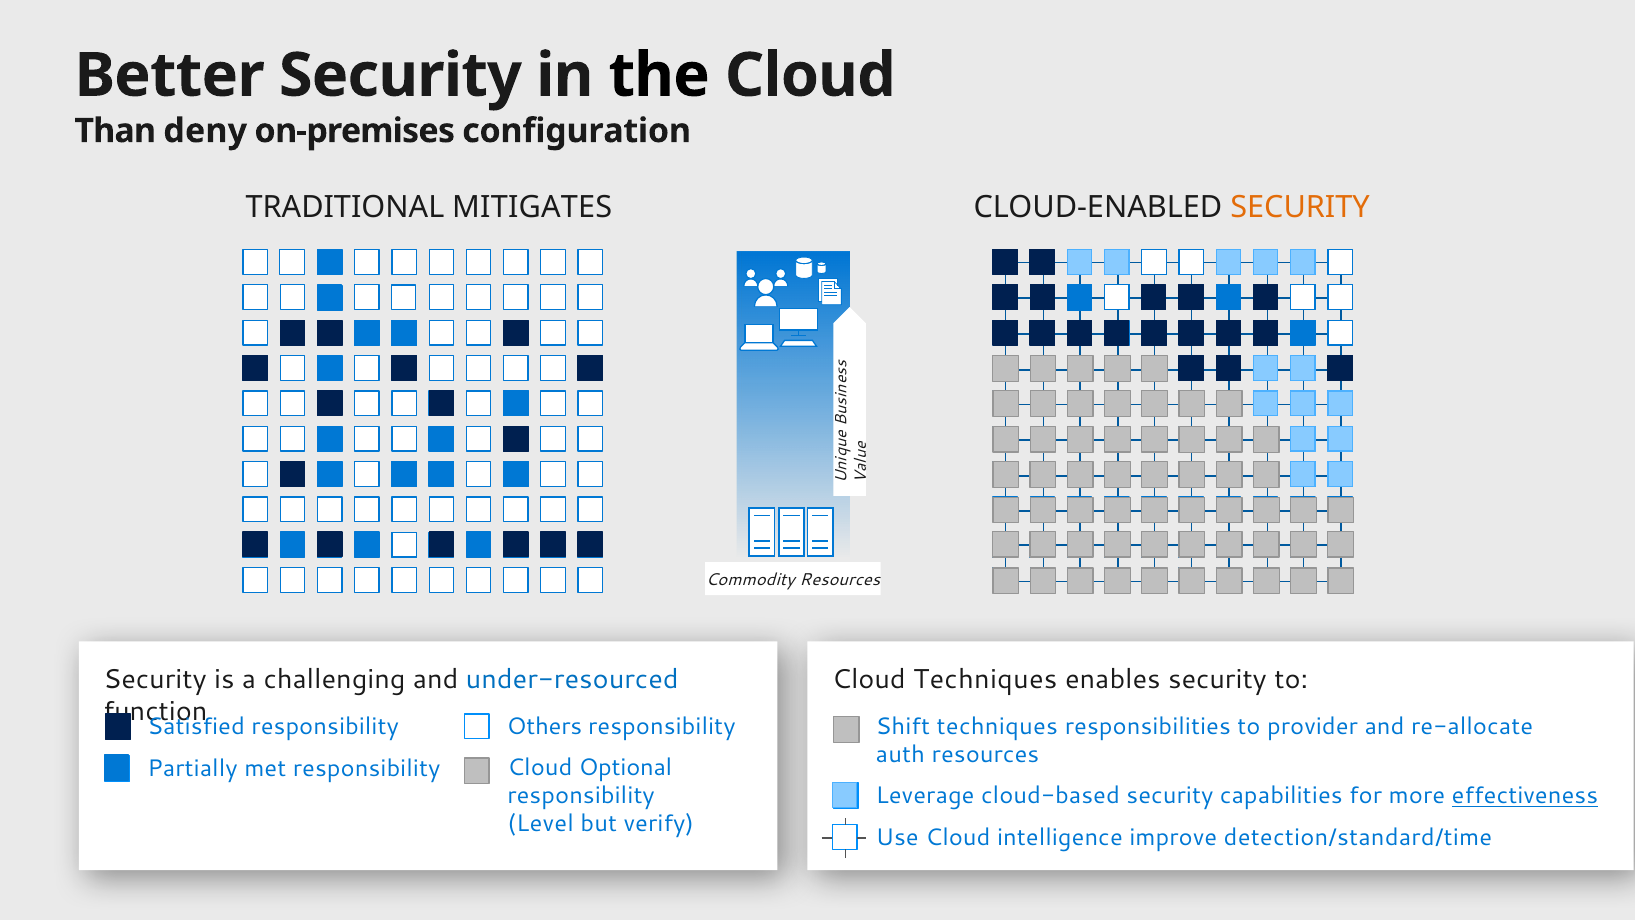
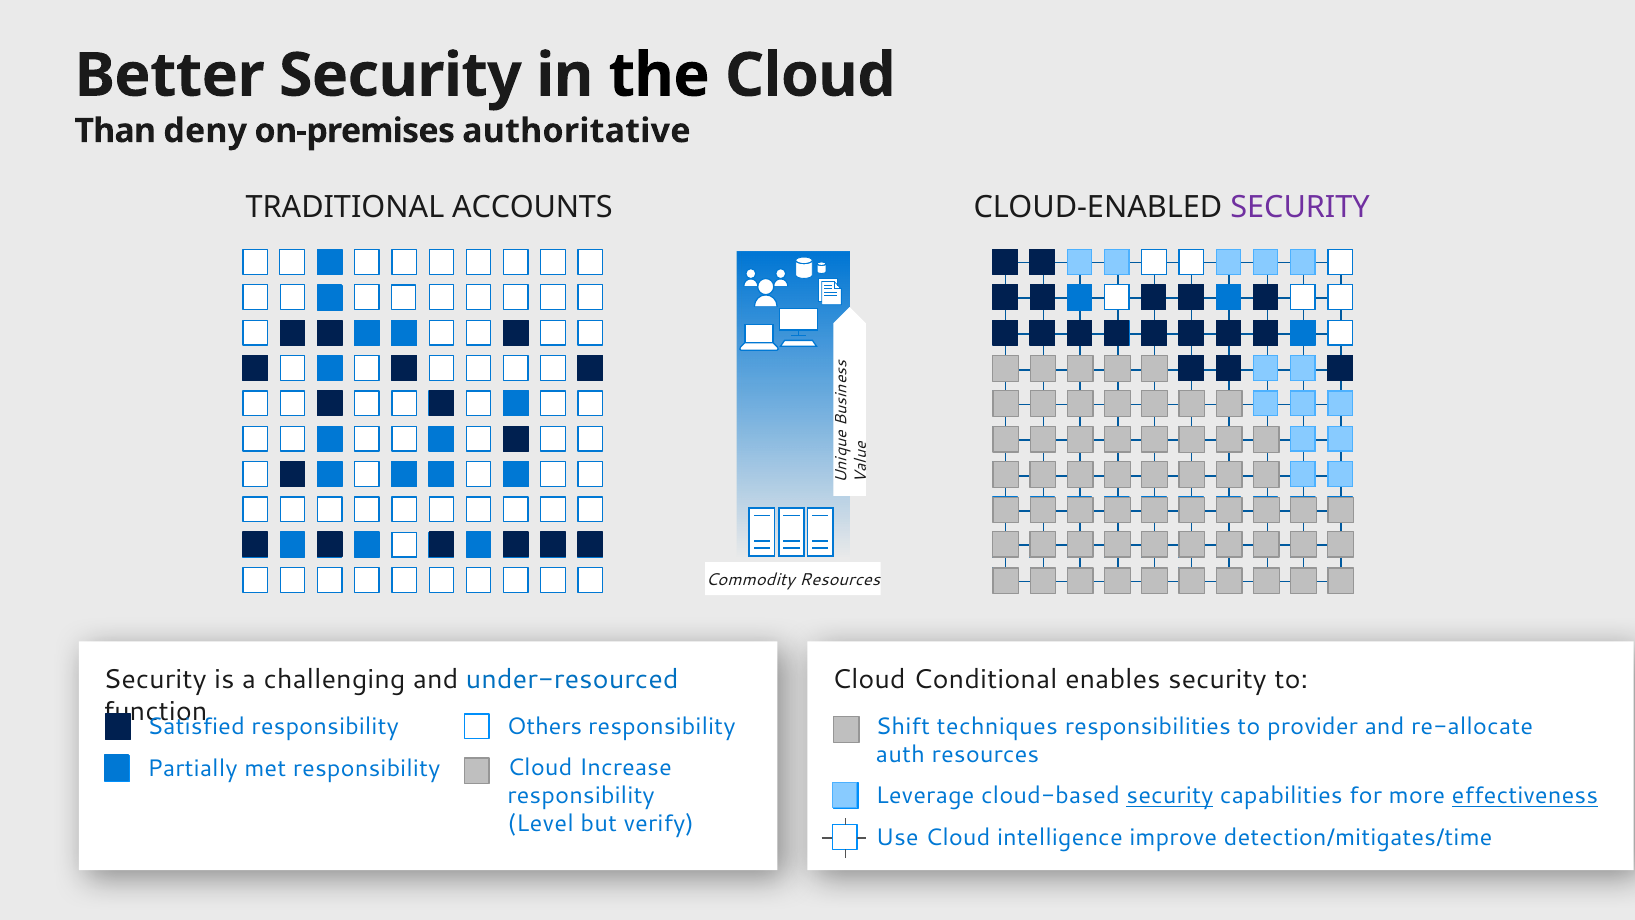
configuration: configuration -> authoritative (576, 131)
MITIGATES: MITIGATES -> ACCOUNTS (532, 207)
SECURITY colour: orange -> purple (1300, 207)
Cloud Techniques: Techniques -> Conditional (985, 679)
Optional: Optional -> Increase (625, 767)
security underline: none -> present (1170, 796)
detection/standard/time: detection/standard/time -> detection/mitigates/time (1358, 837)
